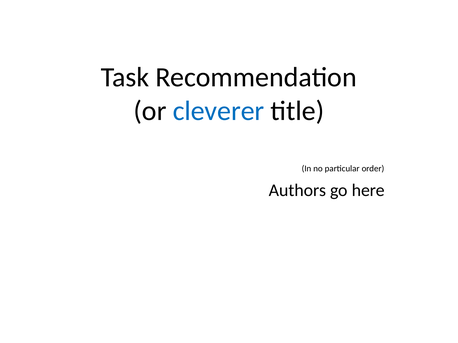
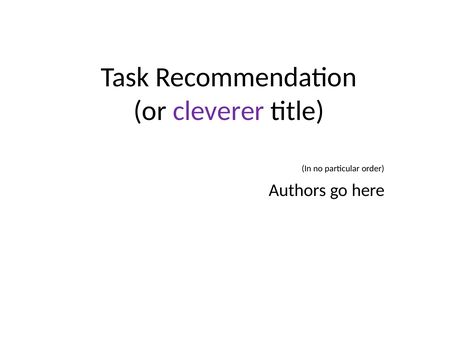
cleverer colour: blue -> purple (219, 111)
